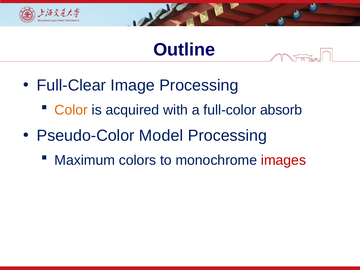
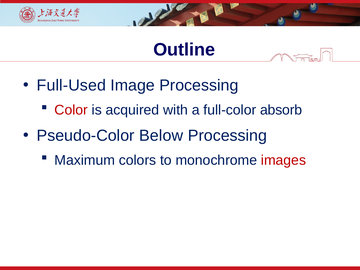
Full-Clear: Full-Clear -> Full-Used (71, 85)
Color colour: orange -> red (71, 110)
Model: Model -> Below (161, 136)
